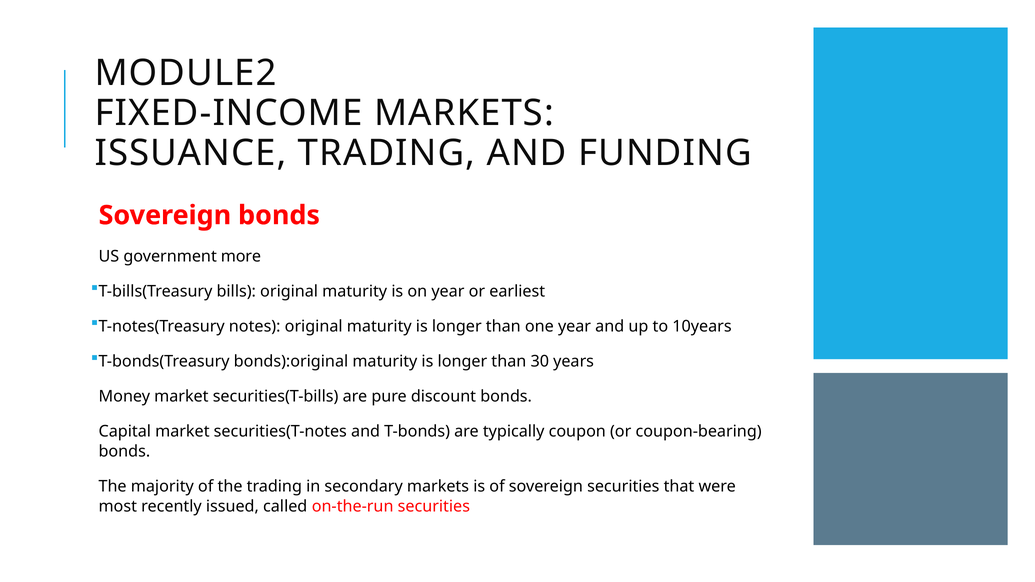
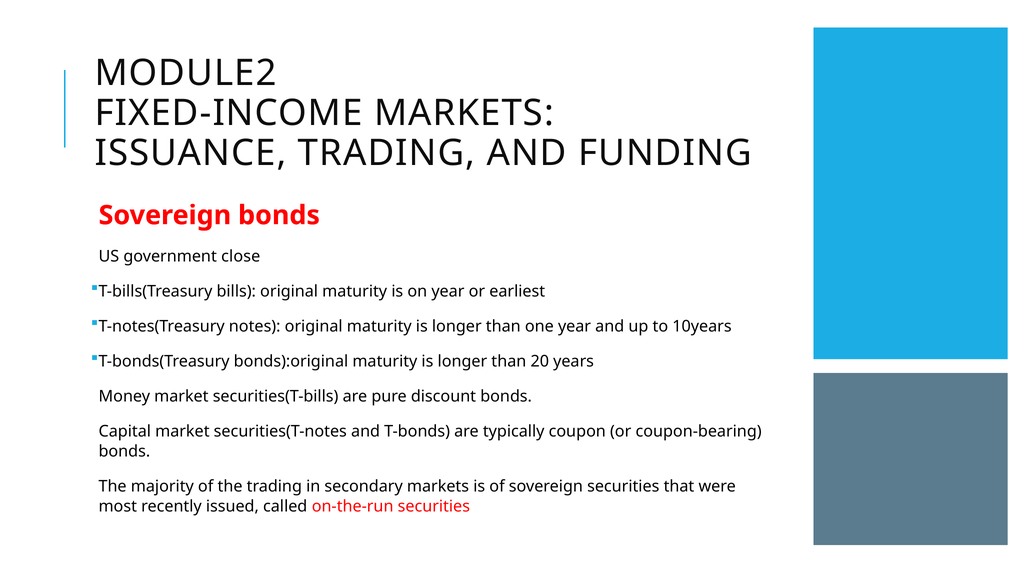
more: more -> close (241, 257)
30: 30 -> 20 (540, 362)
